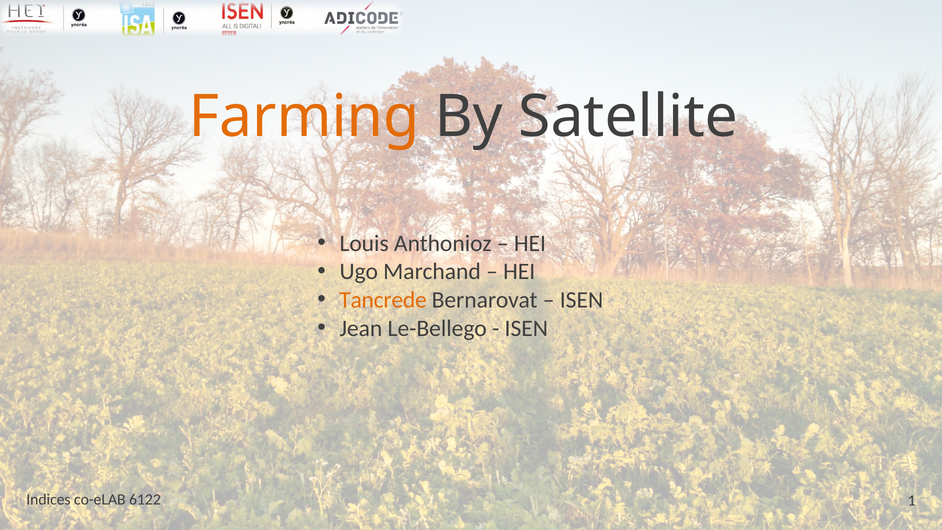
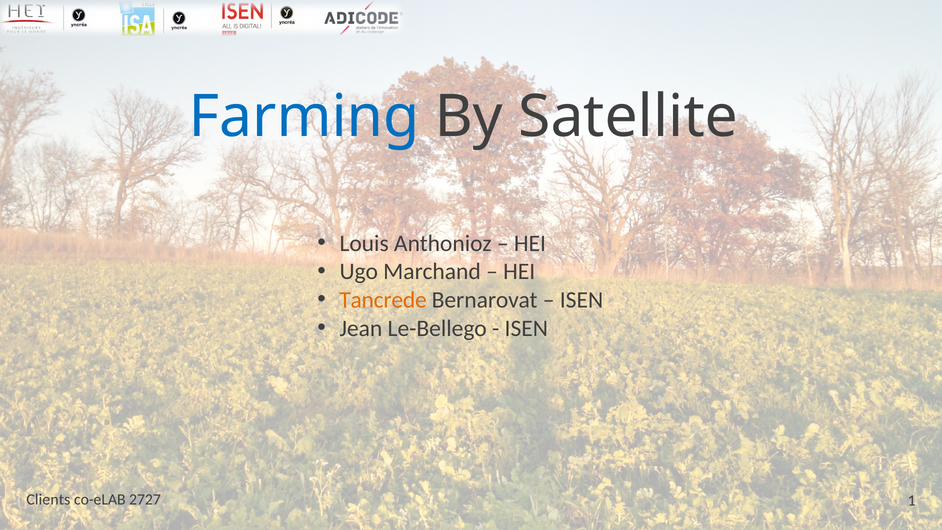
Farming colour: orange -> blue (304, 117)
Indices: Indices -> Clients (48, 500)
6122: 6122 -> 2727 (145, 500)
